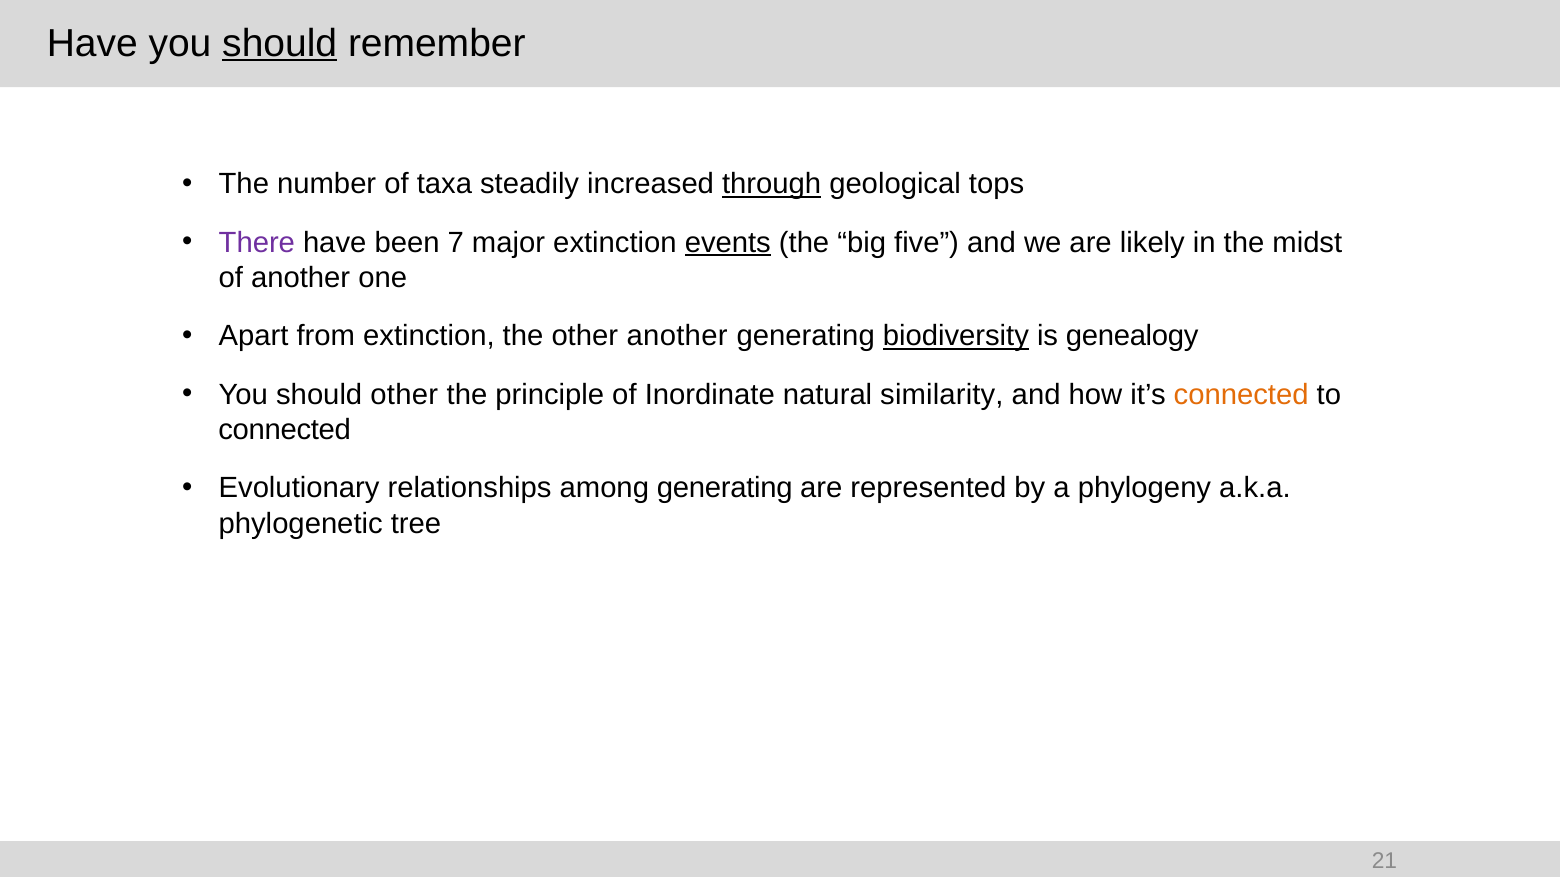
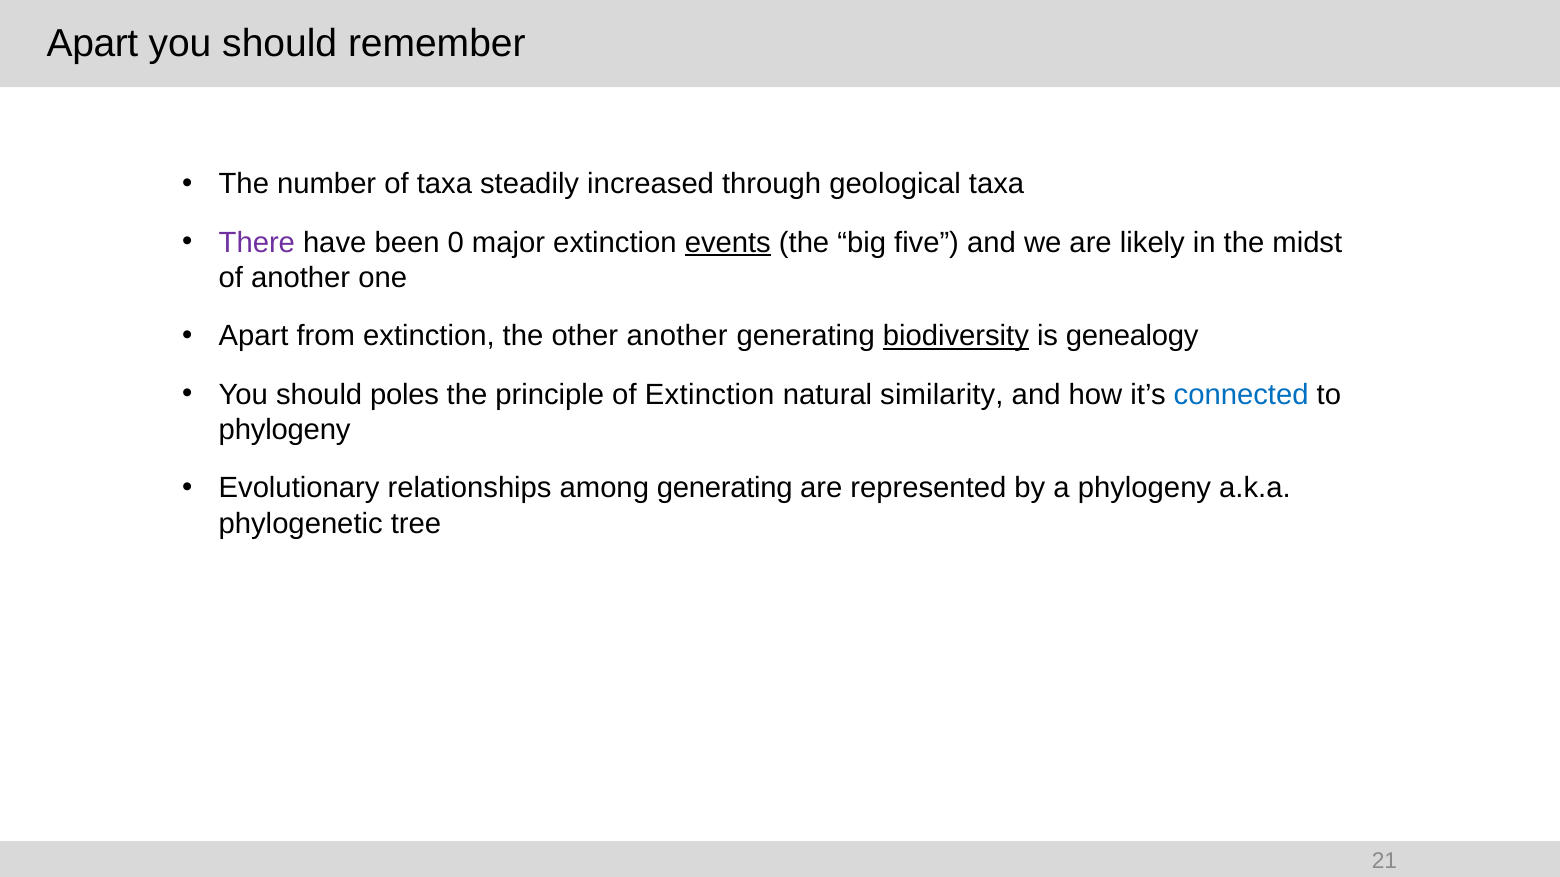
Have: Have -> Apart (92, 43)
should underline: present -> none (280, 43)
through underline: present -> none (772, 184)
geological tops: tops -> taxa (997, 184)
7: 7 -> 0 (456, 243)
should other: other -> poles (405, 395)
of Inordinate: Inordinate -> Extinction (710, 395)
connected colour: orange -> blue (1241, 395)
connected: connected -> phylogeny (285, 430)
